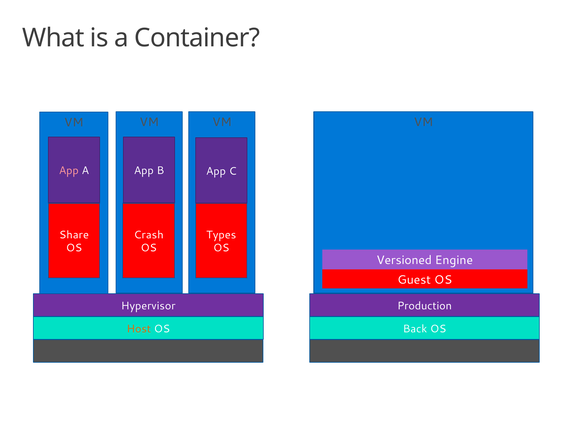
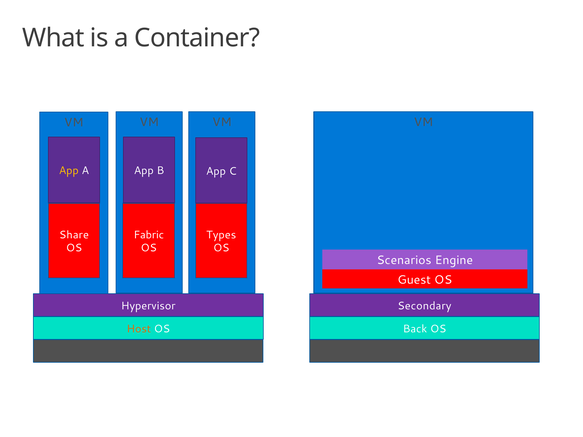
App colour: pink -> yellow (69, 171)
Crash: Crash -> Fabric (149, 235)
Versioned: Versioned -> Scenarios (404, 260)
Production: Production -> Secondary (424, 306)
